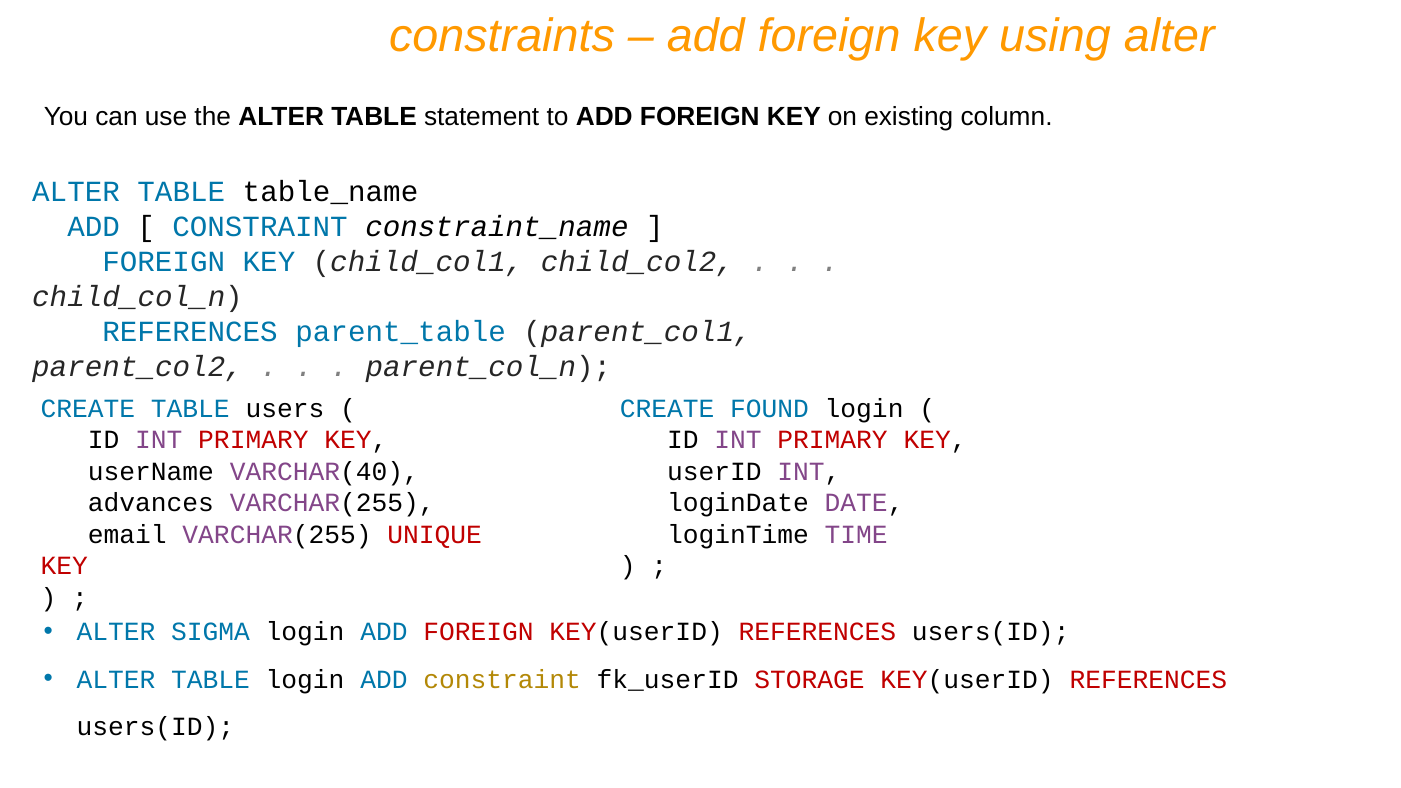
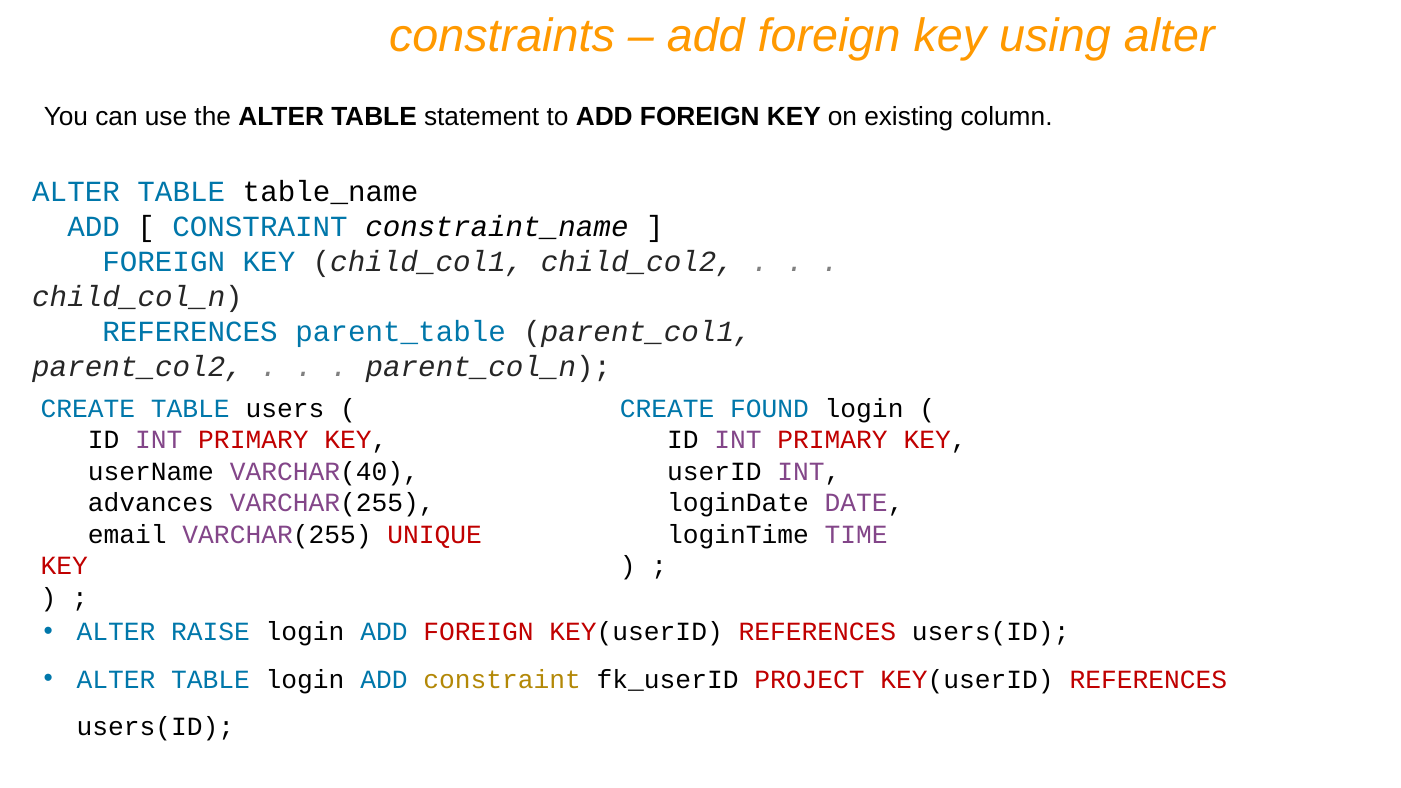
SIGMA: SIGMA -> RAISE (211, 632)
STORAGE: STORAGE -> PROJECT (809, 680)
